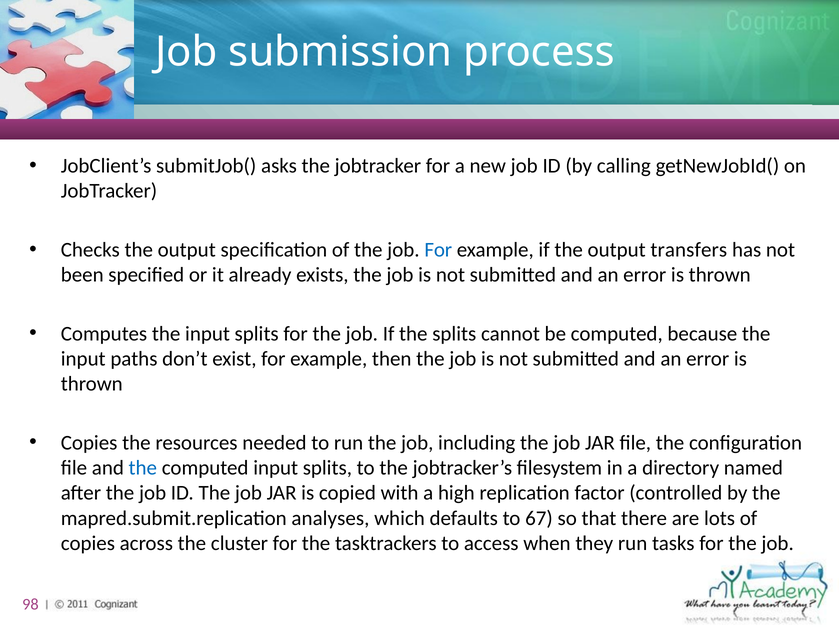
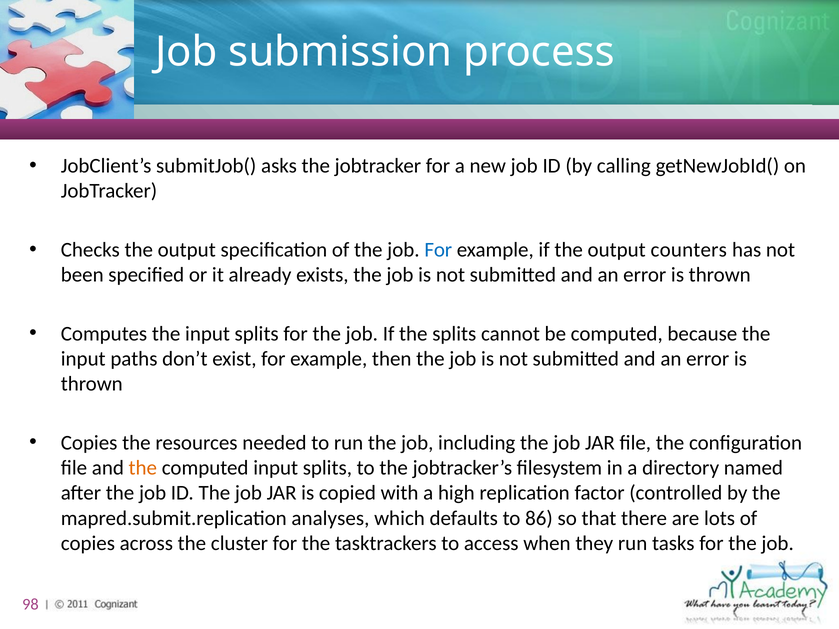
transfers: transfers -> counters (689, 250)
the colour: blue -> orange (143, 468)
67: 67 -> 86 (539, 518)
